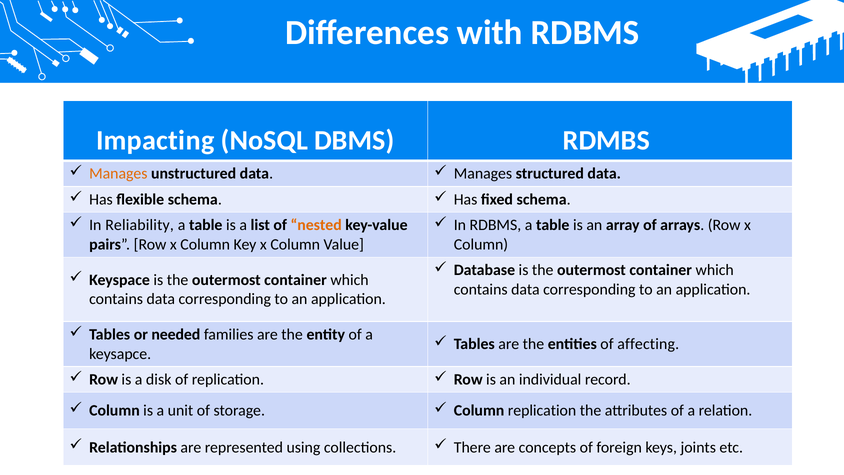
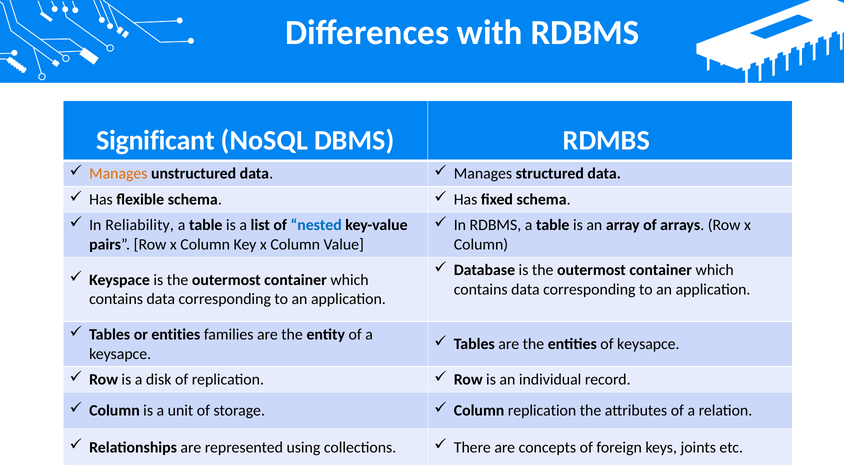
Impacting: Impacting -> Significant (155, 141)
nested colour: orange -> blue (316, 225)
or needed: needed -> entities (176, 334)
of affecting: affecting -> keysapce (648, 344)
